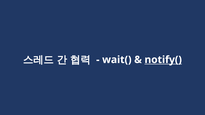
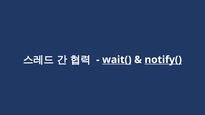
wait( underline: none -> present (117, 60)
